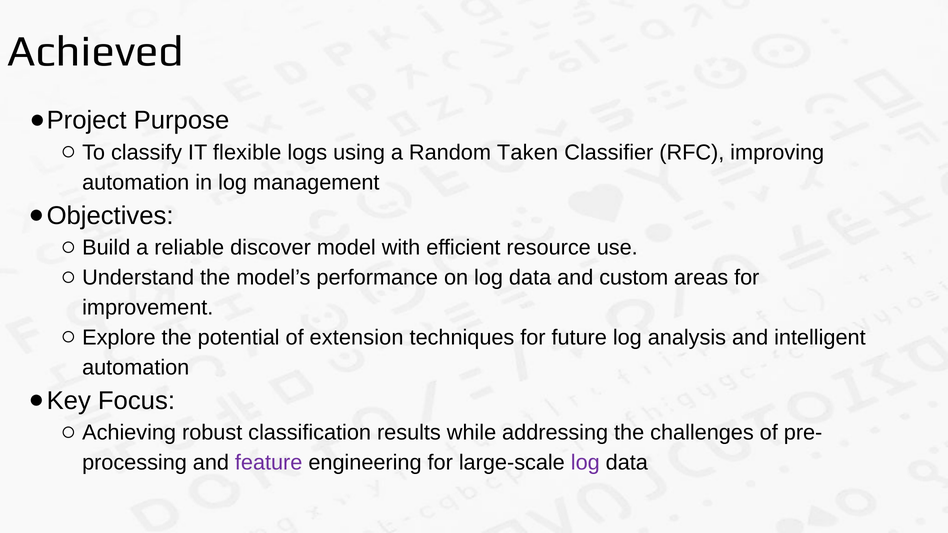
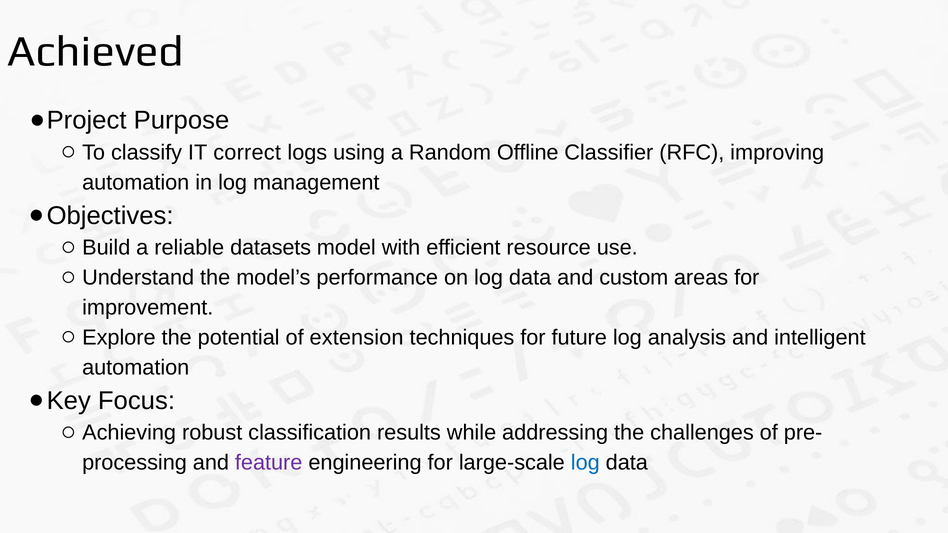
flexible: flexible -> correct (247, 152)
Taken: Taken -> Offline (528, 152)
discover: discover -> datasets (271, 248)
log colour: purple -> blue (585, 463)
